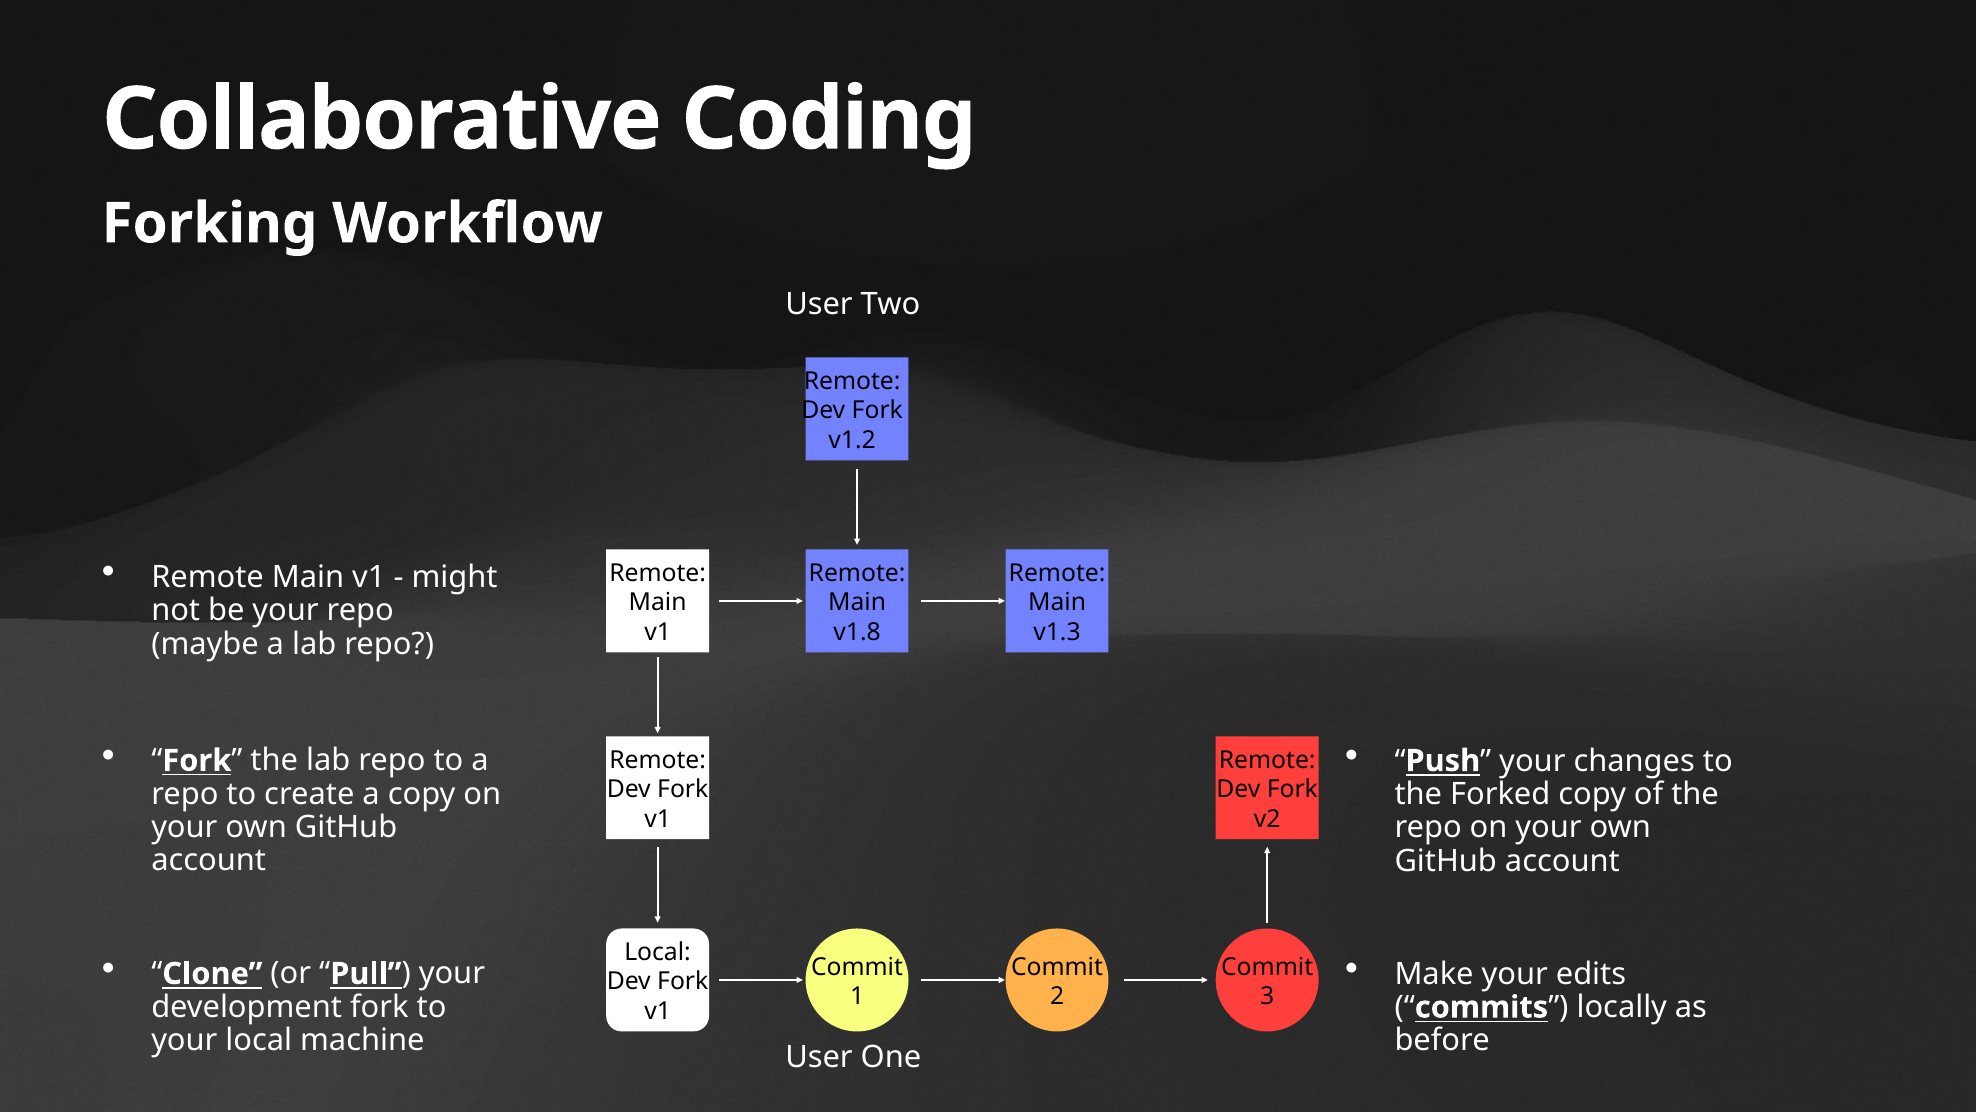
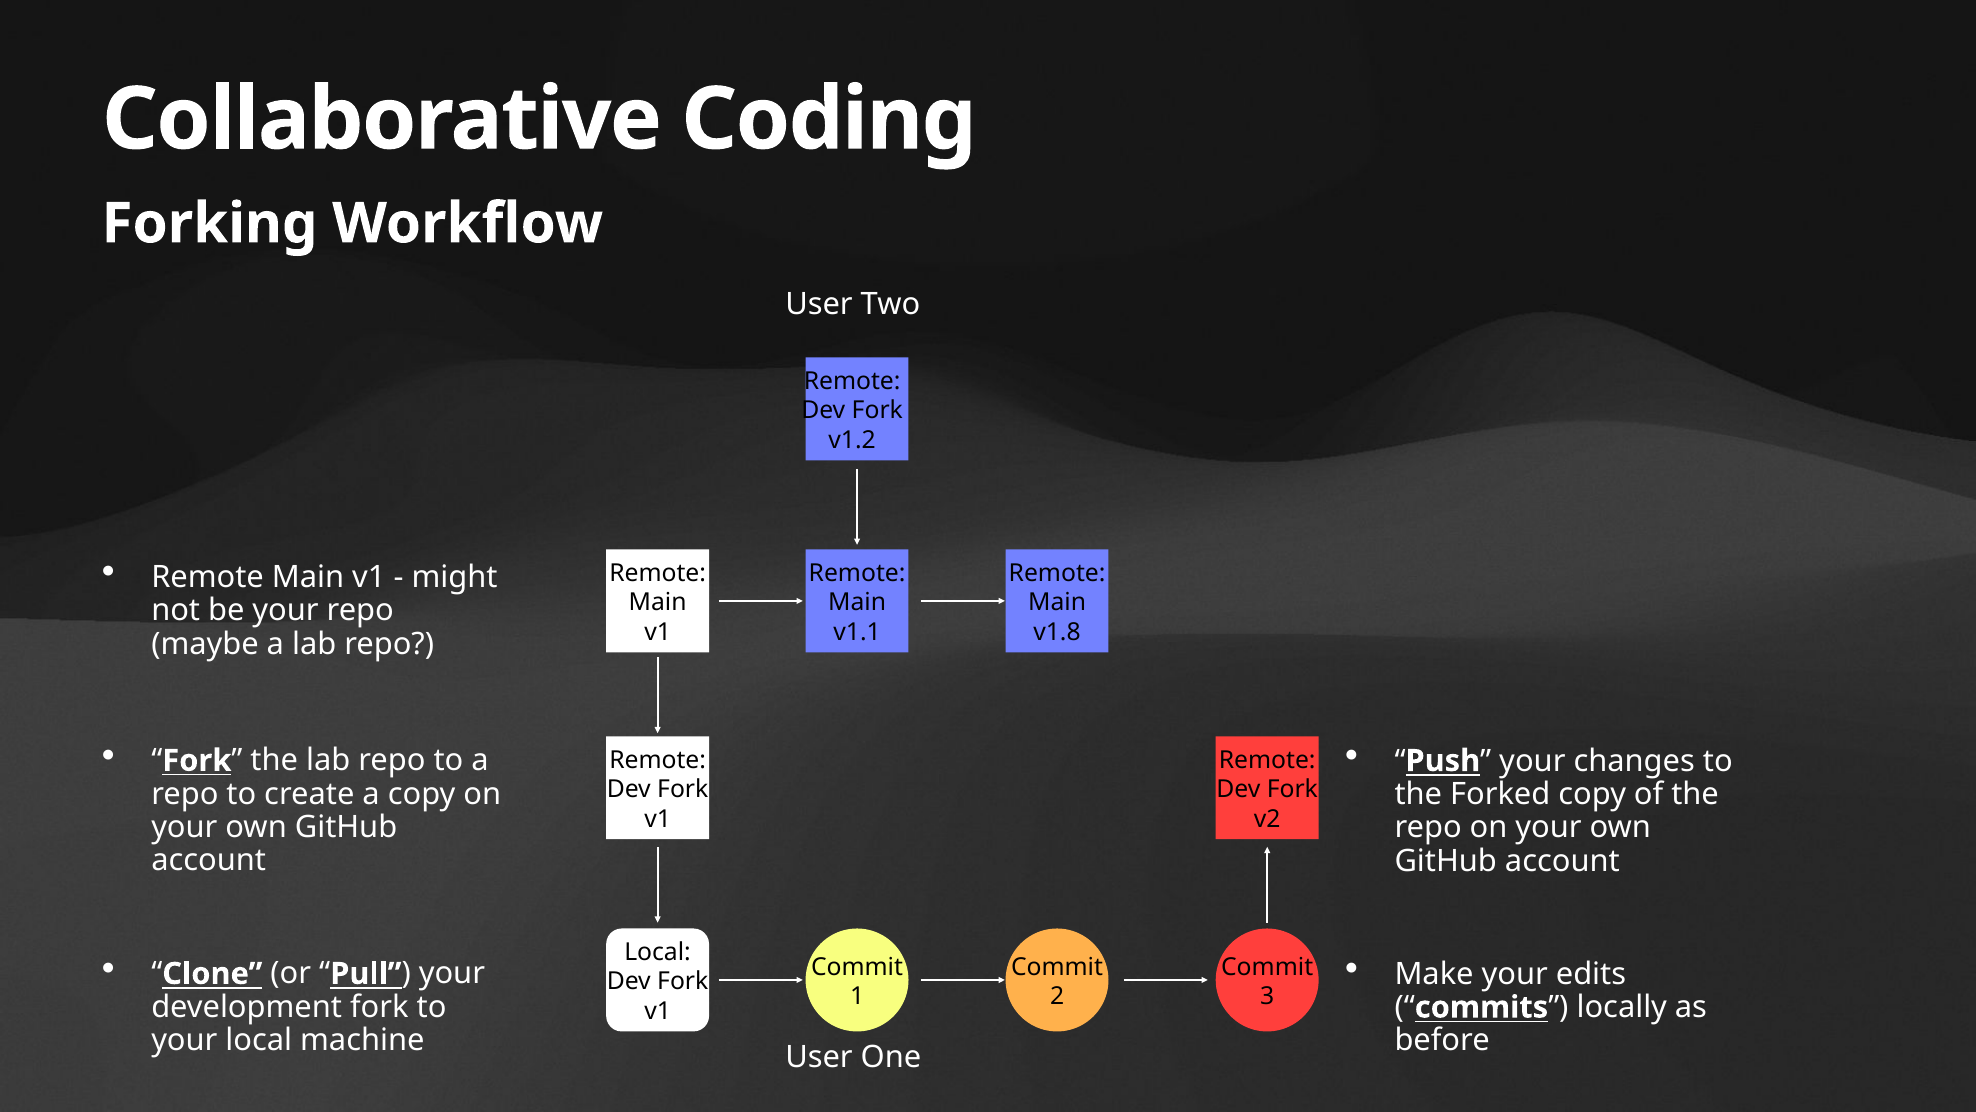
v1.8: v1.8 -> v1.1 (857, 632)
v1.3: v1.3 -> v1.8 (1057, 632)
